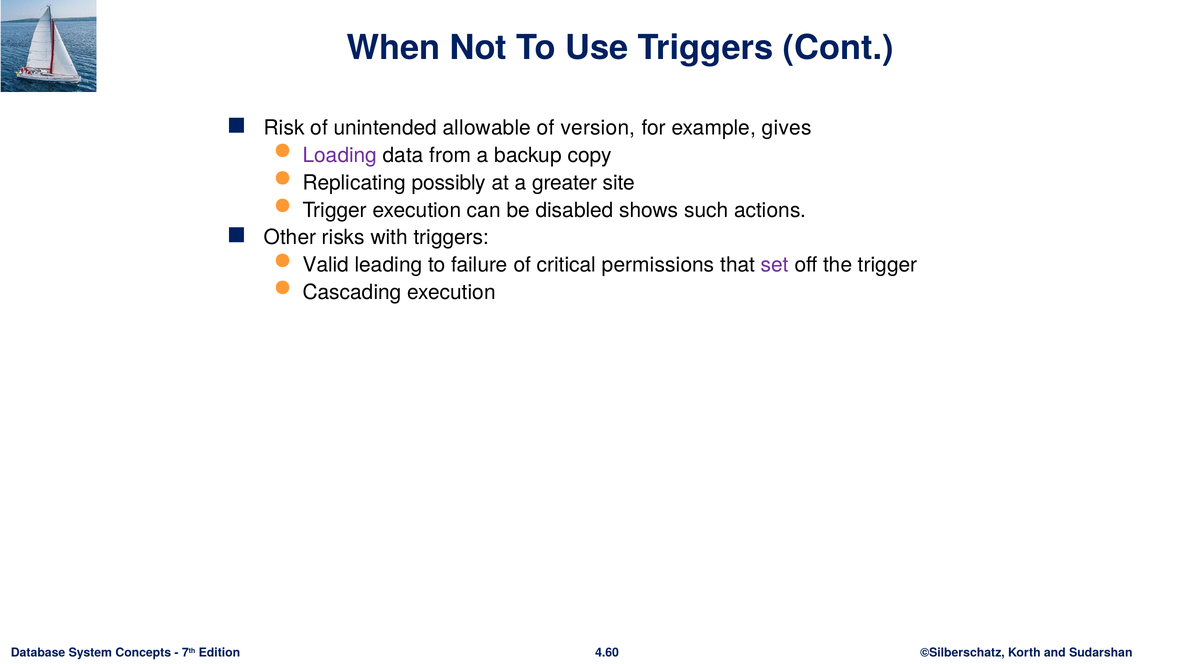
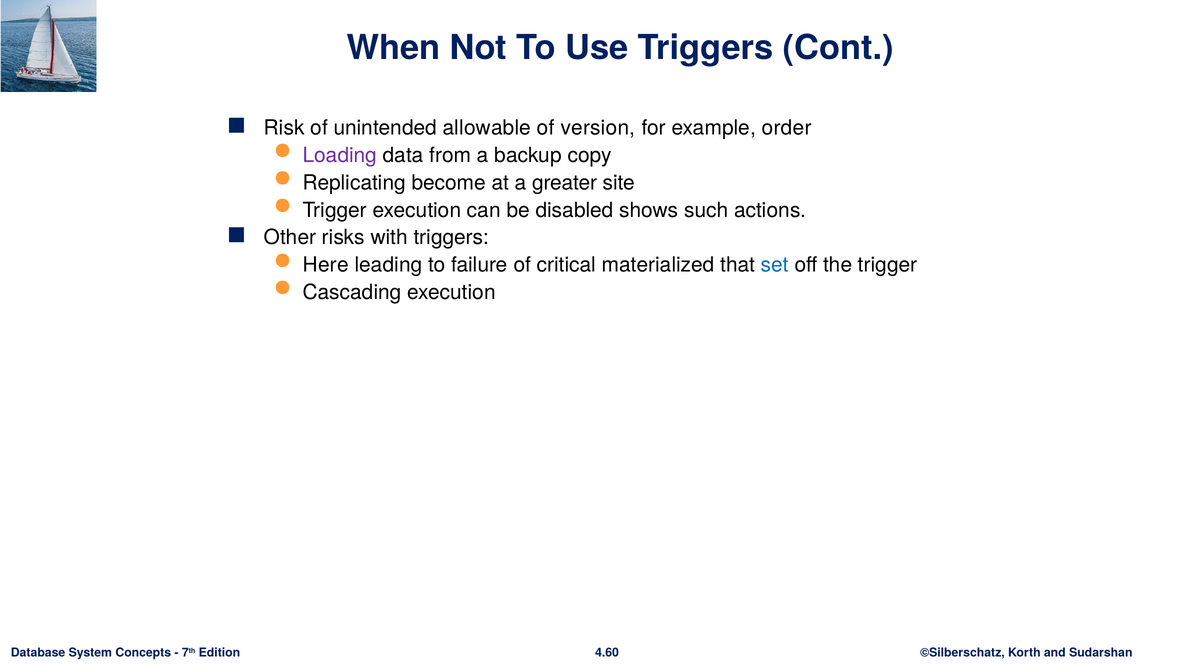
gives: gives -> order (787, 128)
possibly: possibly -> become (449, 183)
Valid: Valid -> Here (326, 265)
permissions: permissions -> materialized (658, 265)
set colour: purple -> blue (775, 265)
